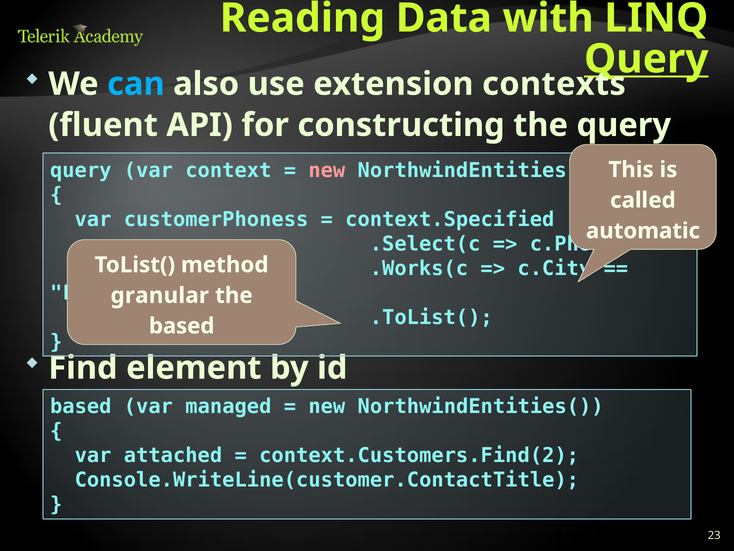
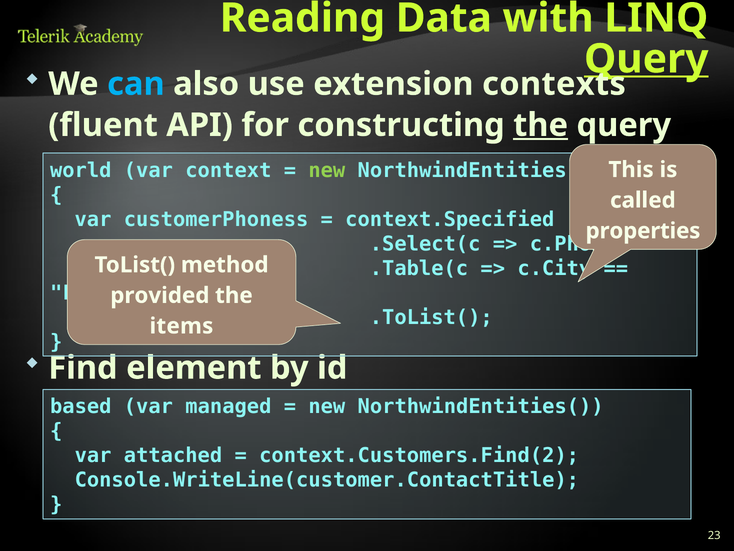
the underline: none -> present (541, 125)
query: query -> world (81, 170)
new colour: pink -> light green (327, 170)
automatic: automatic -> properties (643, 231)
.Works(c: .Works(c -> .Table(c (419, 268)
granular: granular -> provided (160, 295)
based: based -> items (181, 326)
